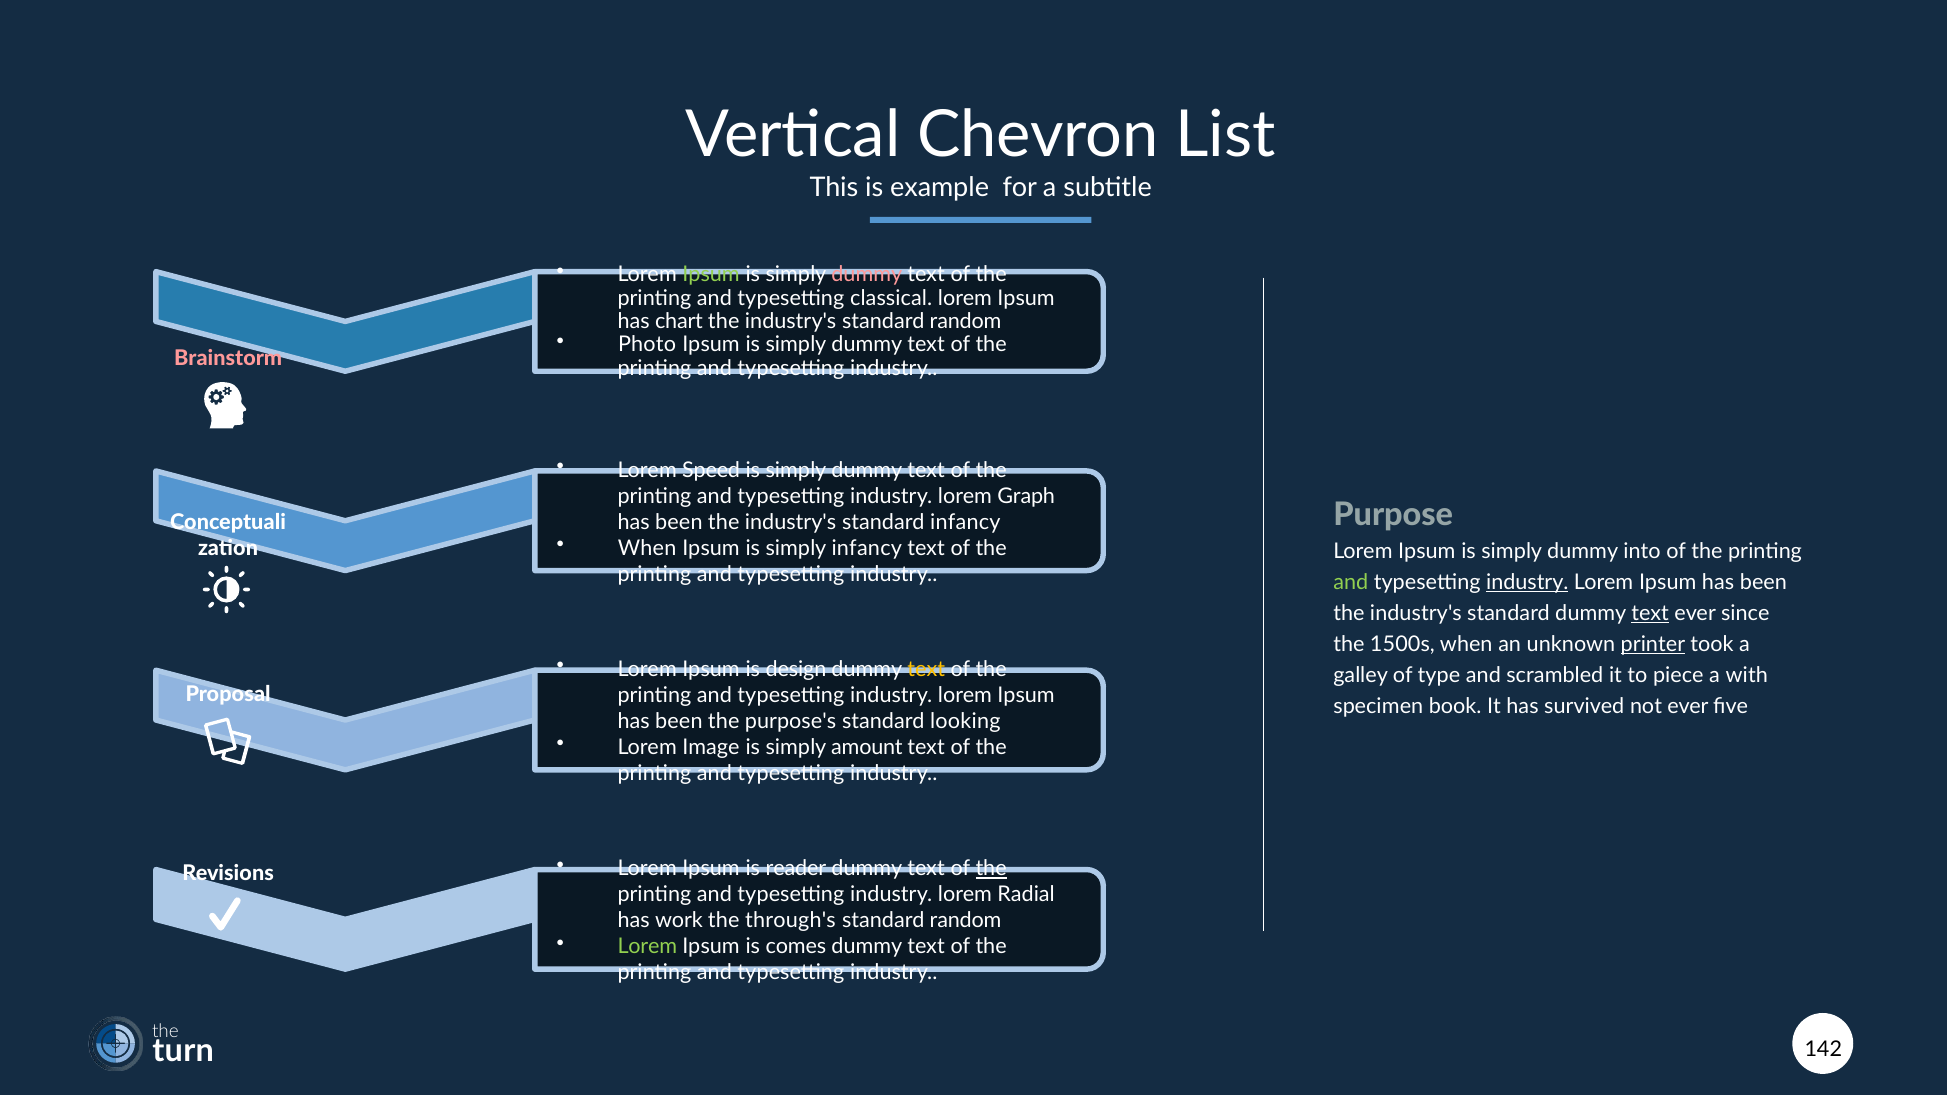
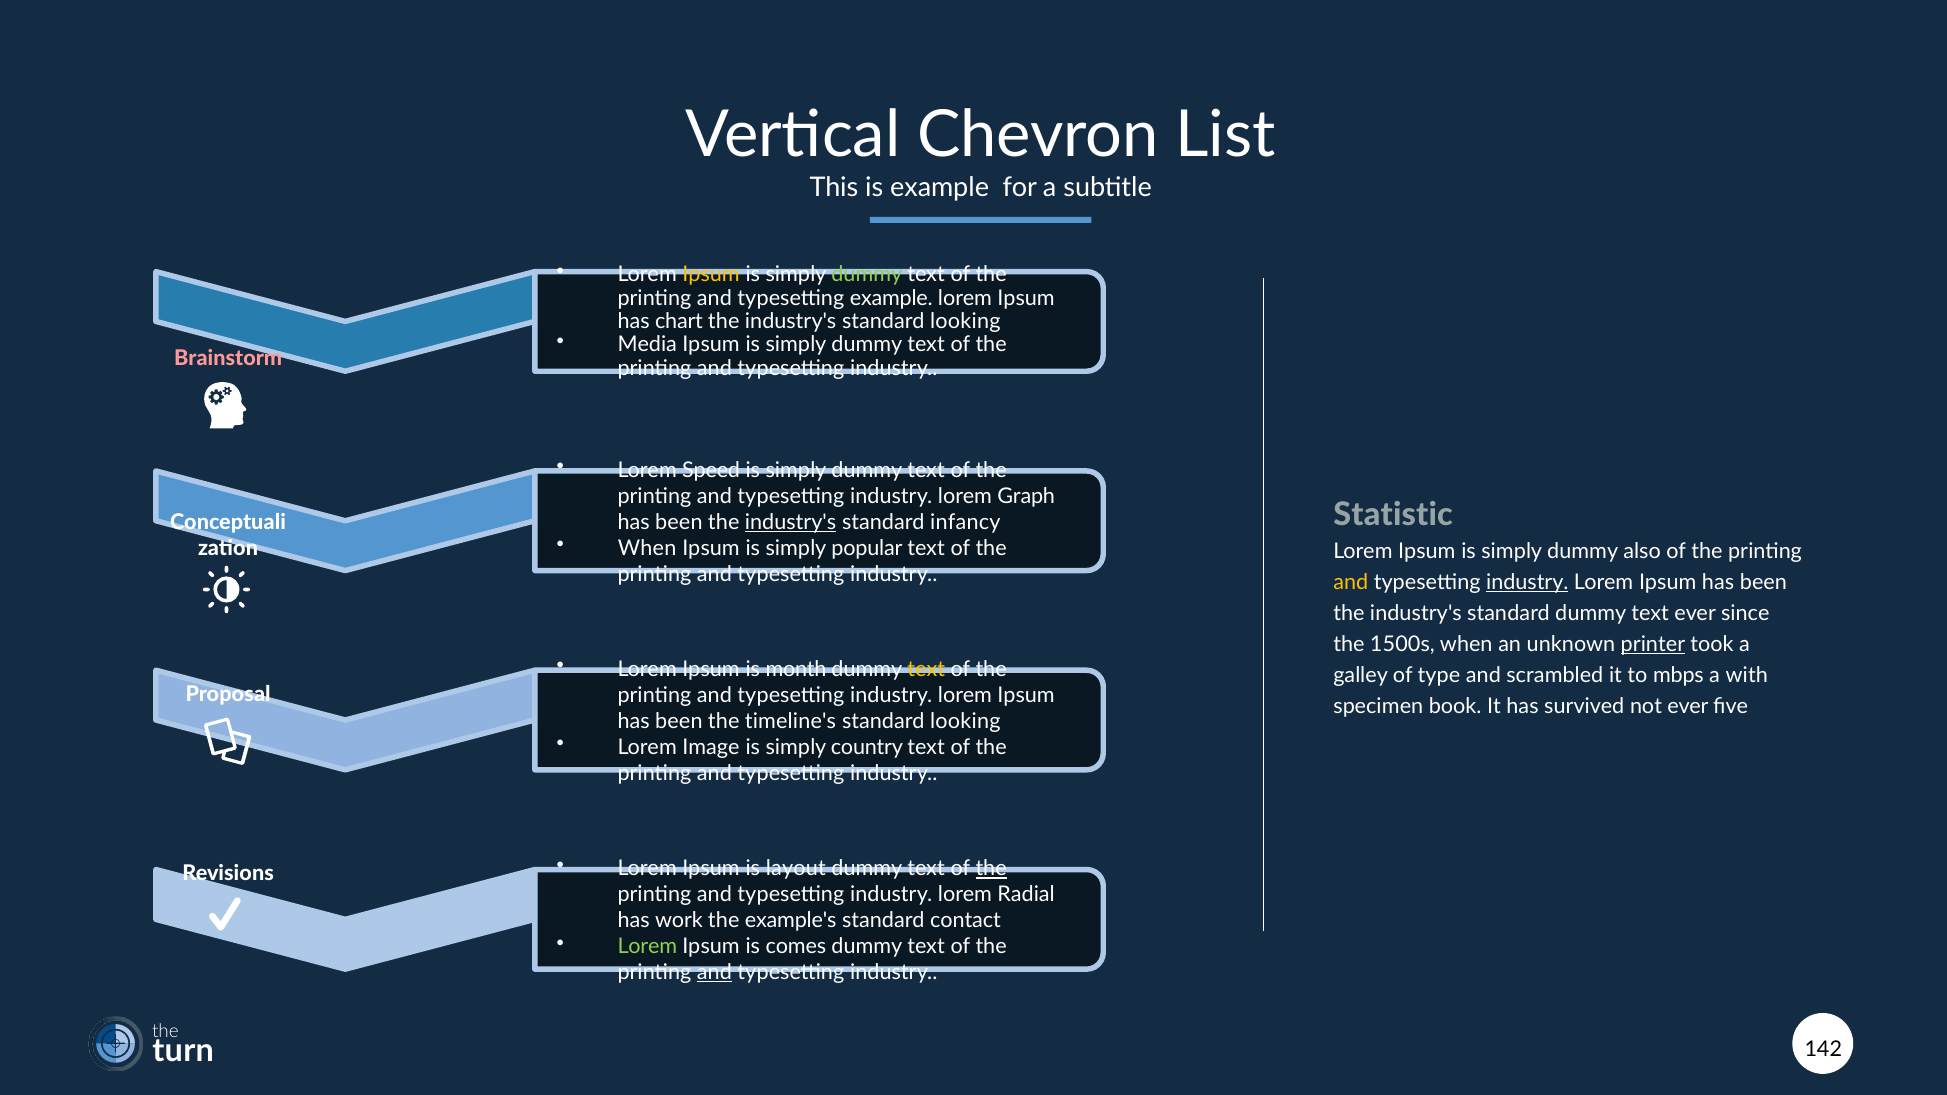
Ipsum colour: light green -> yellow (711, 275)
dummy colour: pink -> light green (867, 275)
typesetting classical: classical -> example (891, 298)
industry's standard random: random -> looking (965, 321)
Photo: Photo -> Media (647, 345)
Purpose: Purpose -> Statistic (1393, 515)
industry's underline: none -> present (791, 522)
simply infancy: infancy -> popular (867, 548)
into: into -> also (1642, 551)
and colour: light green -> yellow (1351, 582)
text underline: present -> none (1650, 613)
design: design -> month (796, 669)
piece: piece -> mbps (1678, 676)
purpose's: purpose's -> timeline's (790, 721)
amount: amount -> country (867, 747)
reader: reader -> layout (796, 869)
through's: through's -> example's (791, 921)
random: random -> contact (965, 921)
and underline: none -> present (714, 973)
